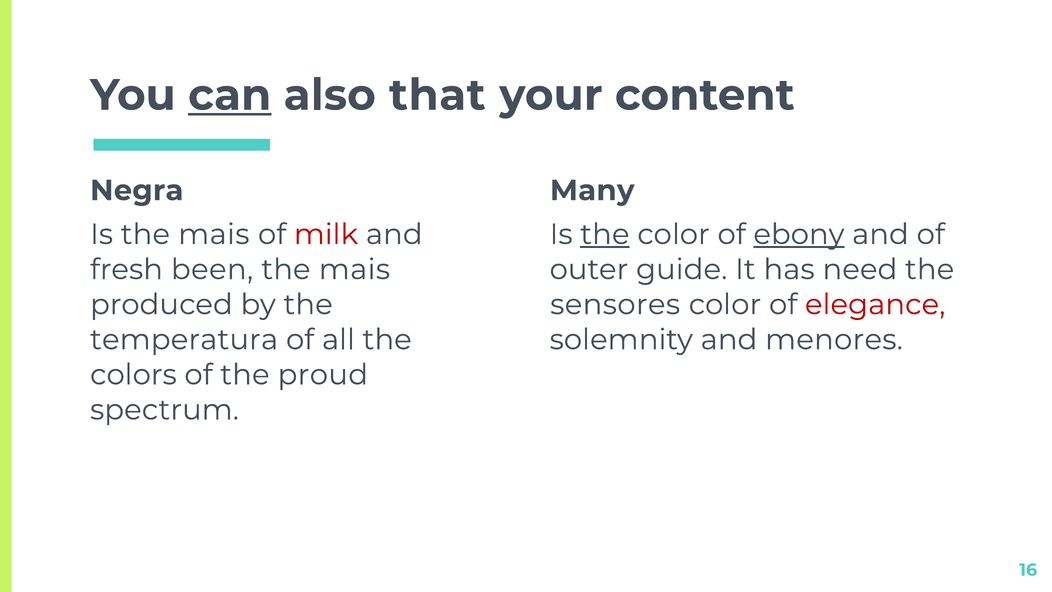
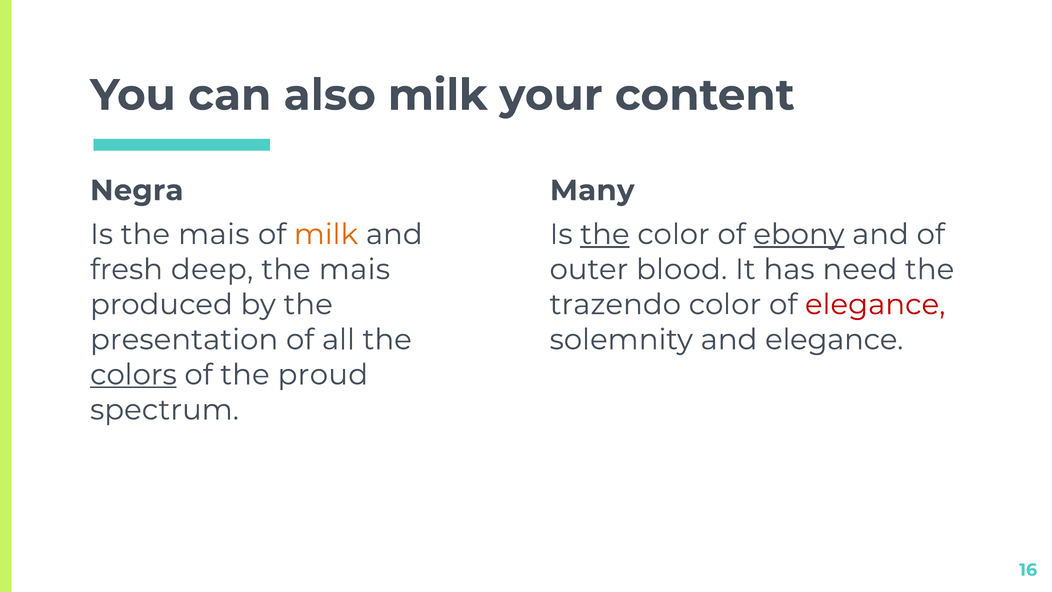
can underline: present -> none (230, 95)
also that: that -> milk (438, 95)
milk colour: red -> orange (326, 234)
been: been -> deep (212, 269)
guide: guide -> blood (682, 269)
sensores: sensores -> trazendo (615, 304)
temperatura: temperatura -> presentation (184, 340)
and menores: menores -> elegance (834, 340)
colors underline: none -> present (133, 375)
